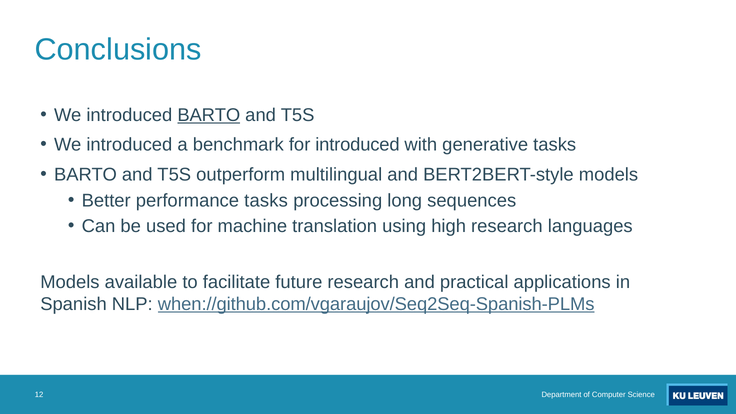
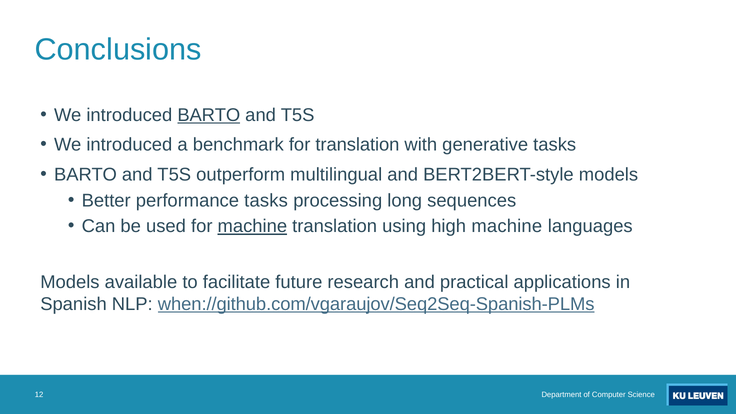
for introduced: introduced -> translation (357, 145)
machine underline: none -> present (252, 226)
high research: research -> machine (507, 226)
